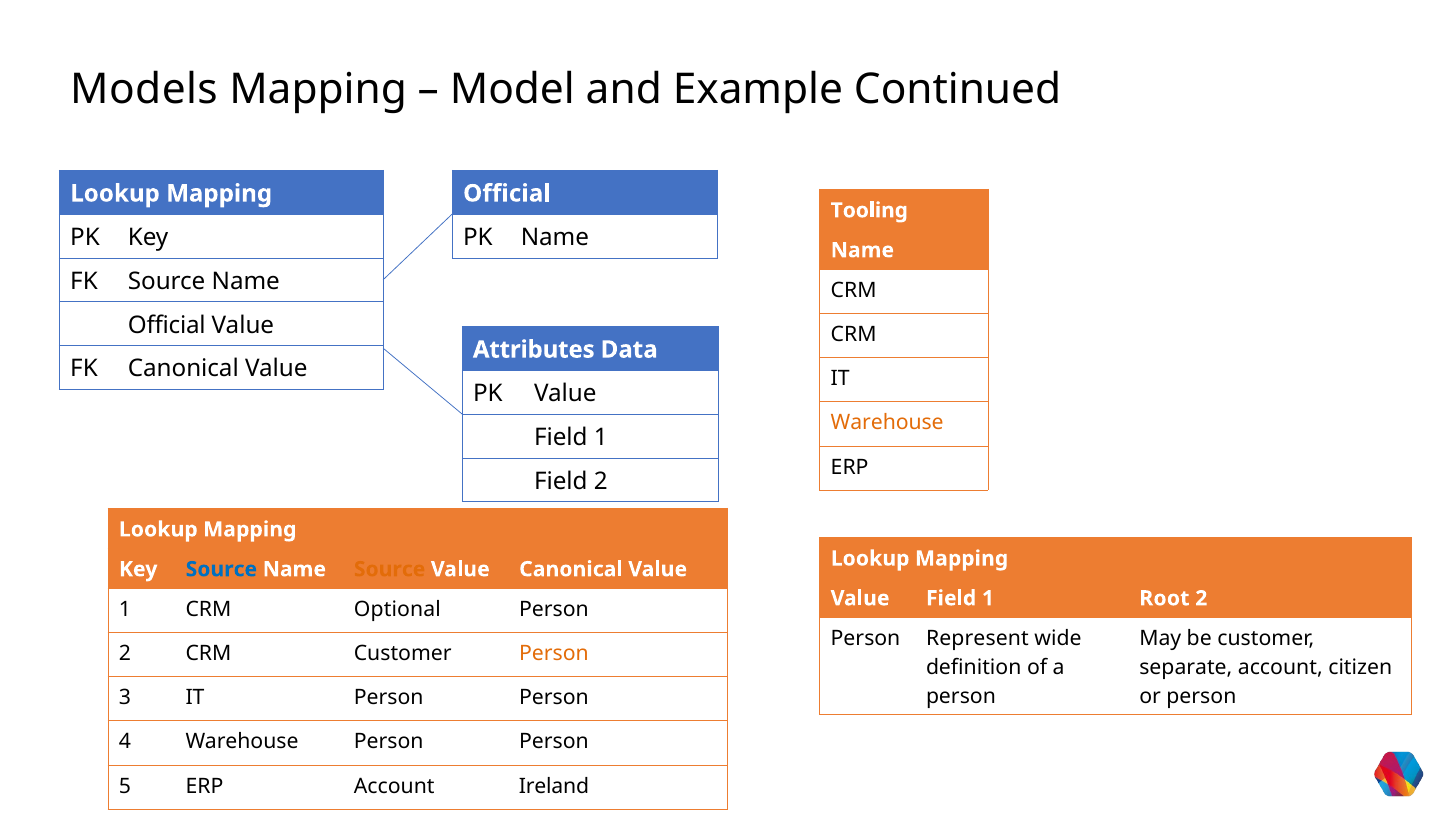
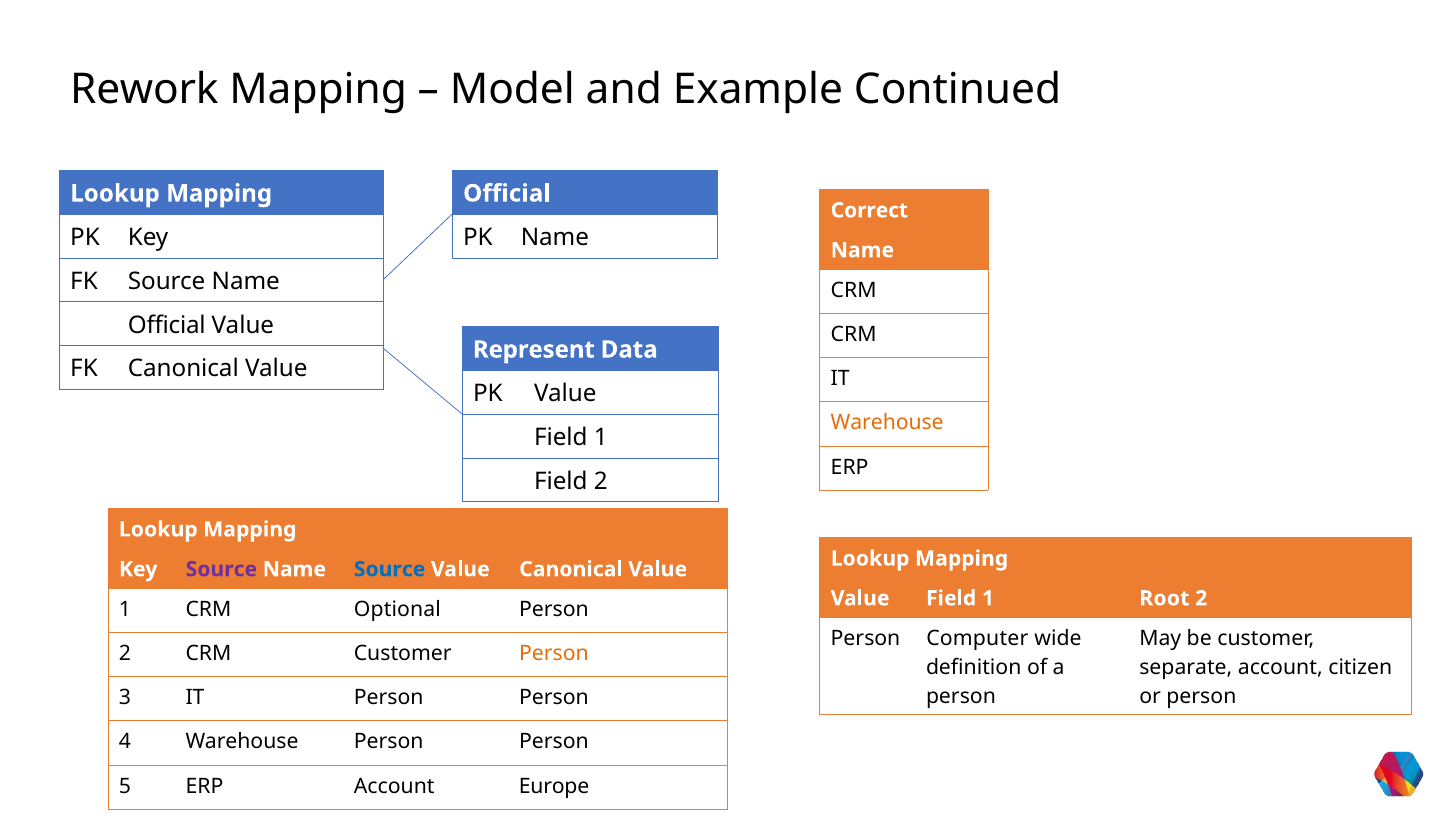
Models: Models -> Rework (144, 89)
Tooling: Tooling -> Correct (869, 211)
Attributes: Attributes -> Represent (534, 350)
Source colour: blue -> purple (221, 570)
Source colour: orange -> blue (390, 570)
Represent: Represent -> Computer (977, 639)
Ireland: Ireland -> Europe (554, 786)
